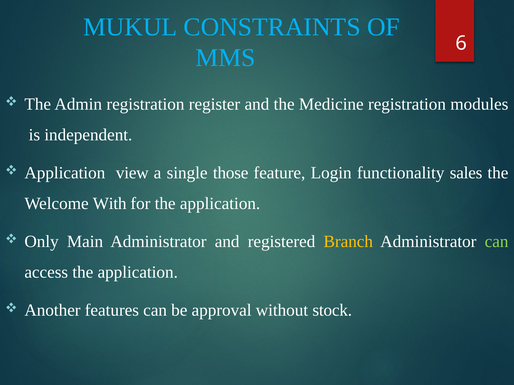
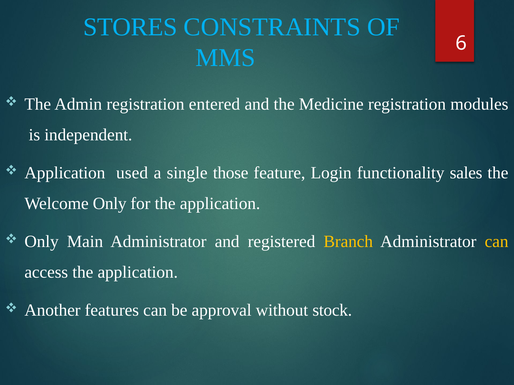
MUKUL: MUKUL -> STORES (130, 27)
register: register -> entered (214, 104)
view: view -> used (132, 173)
Welcome With: With -> Only (110, 204)
can colour: light green -> yellow (497, 242)
